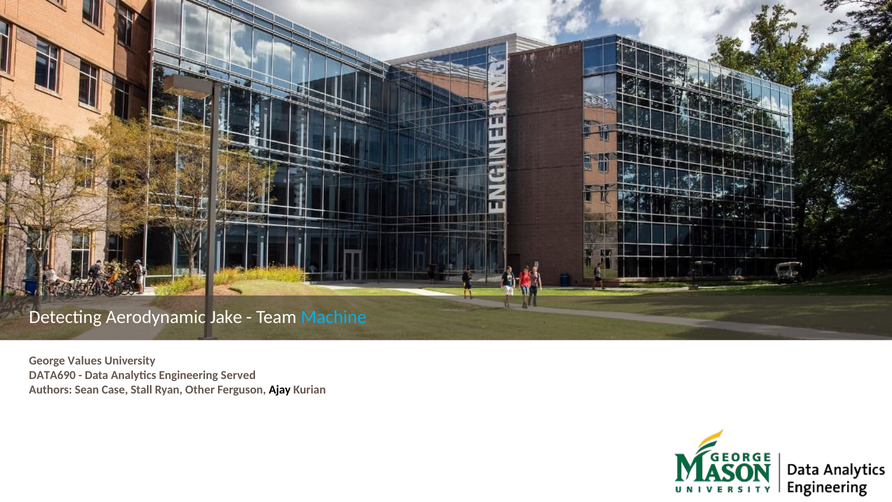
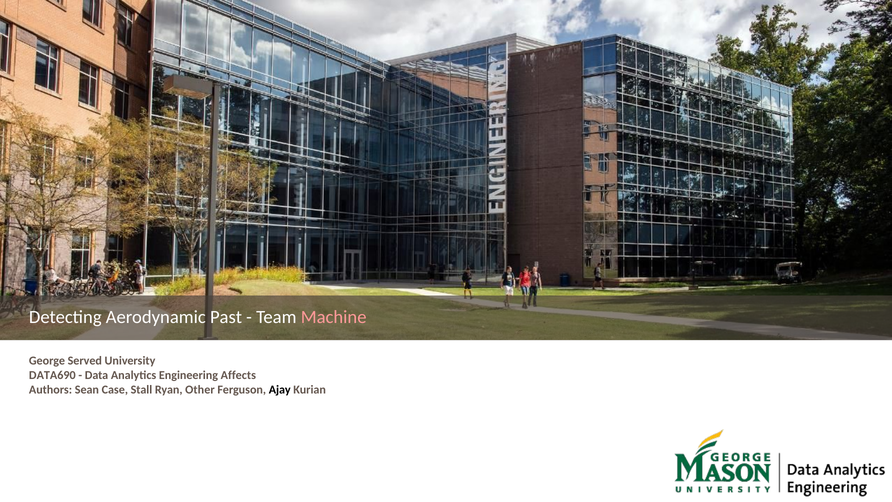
Jake: Jake -> Past (226, 317)
Machine colour: light blue -> pink (334, 317)
Values: Values -> Served (85, 361)
Served: Served -> Affects (238, 375)
